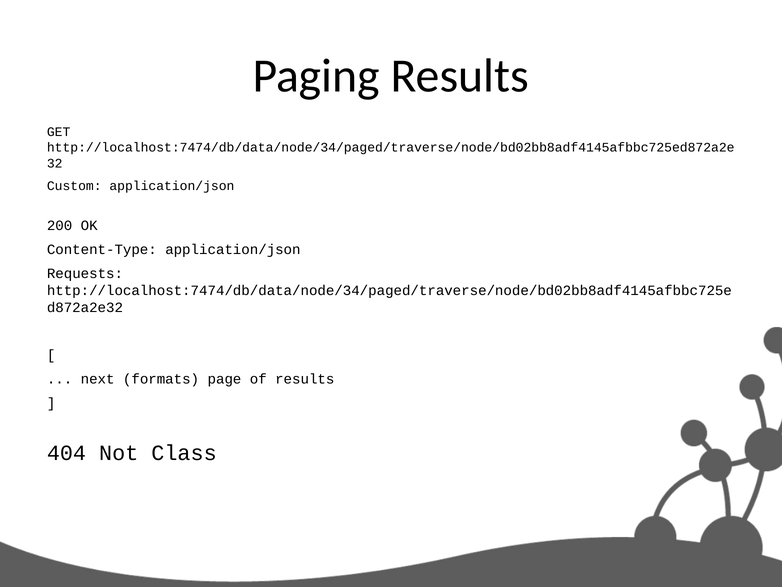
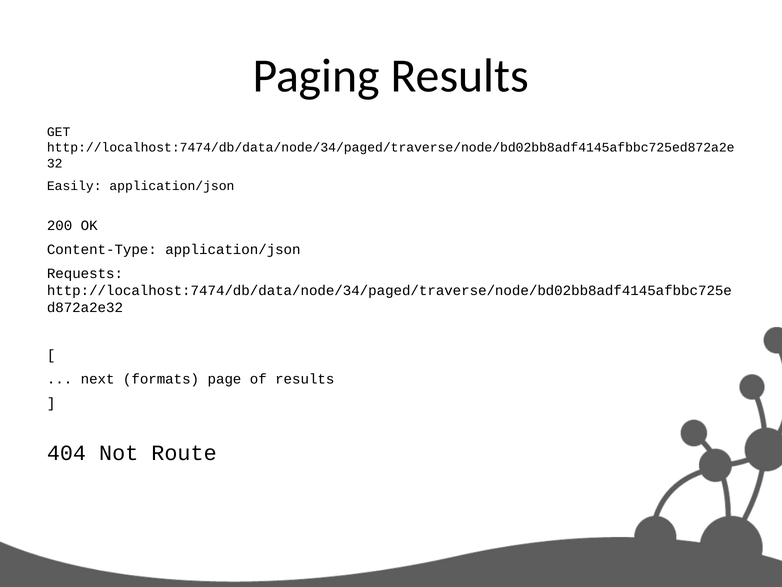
Custom: Custom -> Easily (74, 186)
Class: Class -> Route (184, 453)
